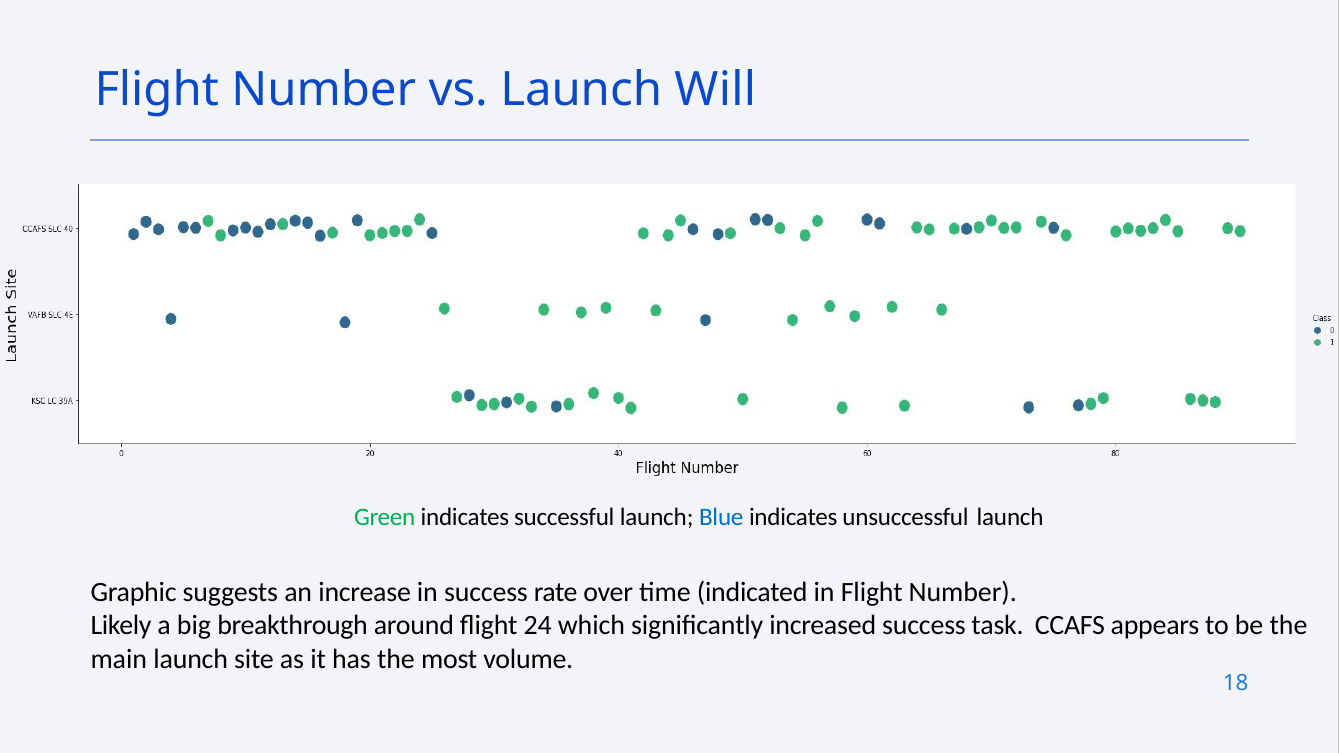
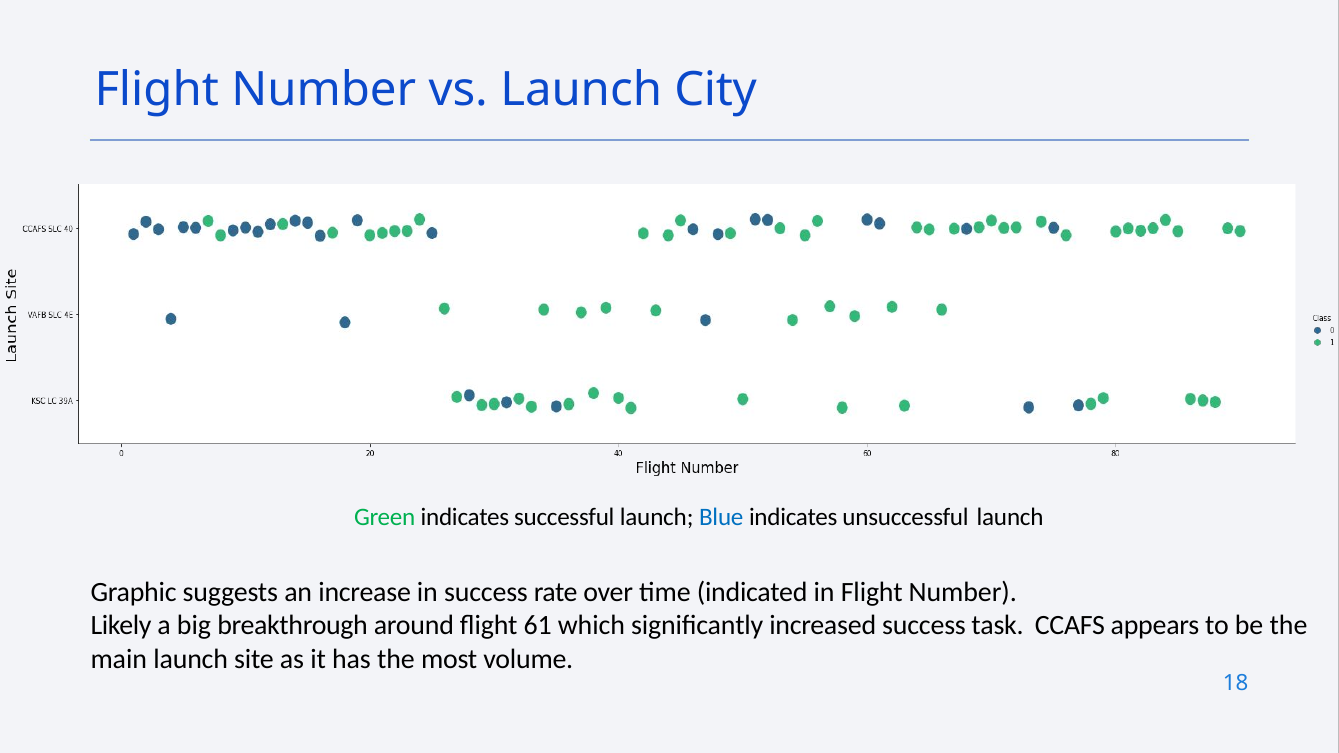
Will: Will -> City (716, 89)
24: 24 -> 61 (538, 626)
